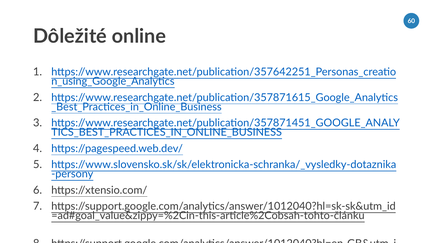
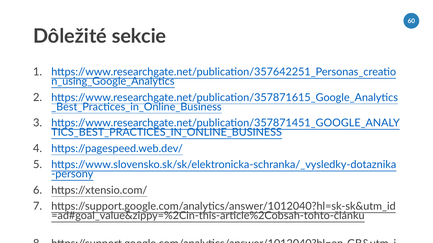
online: online -> sekcie (139, 36)
